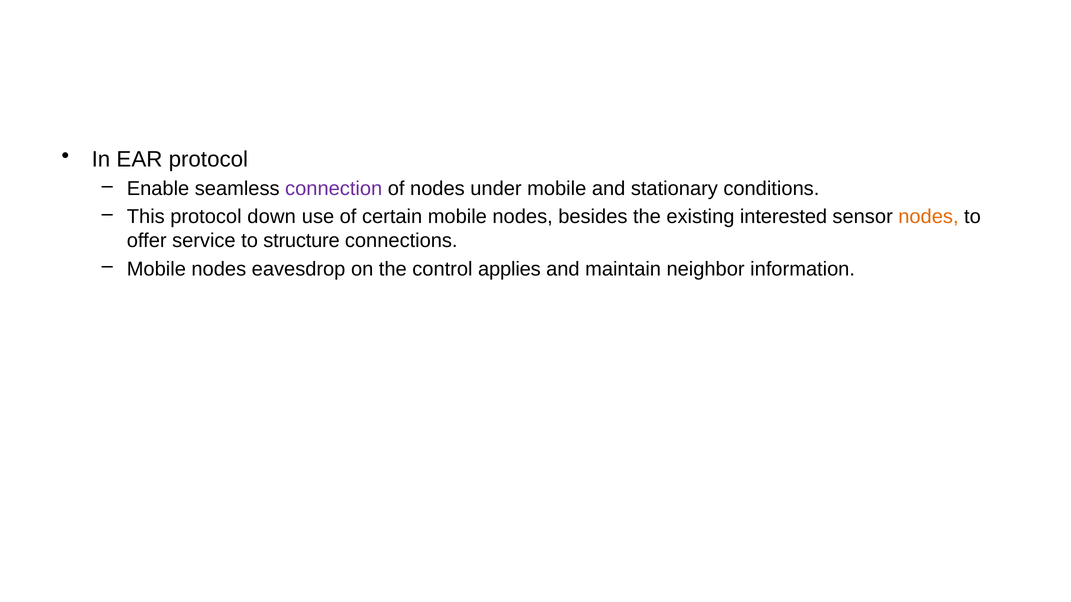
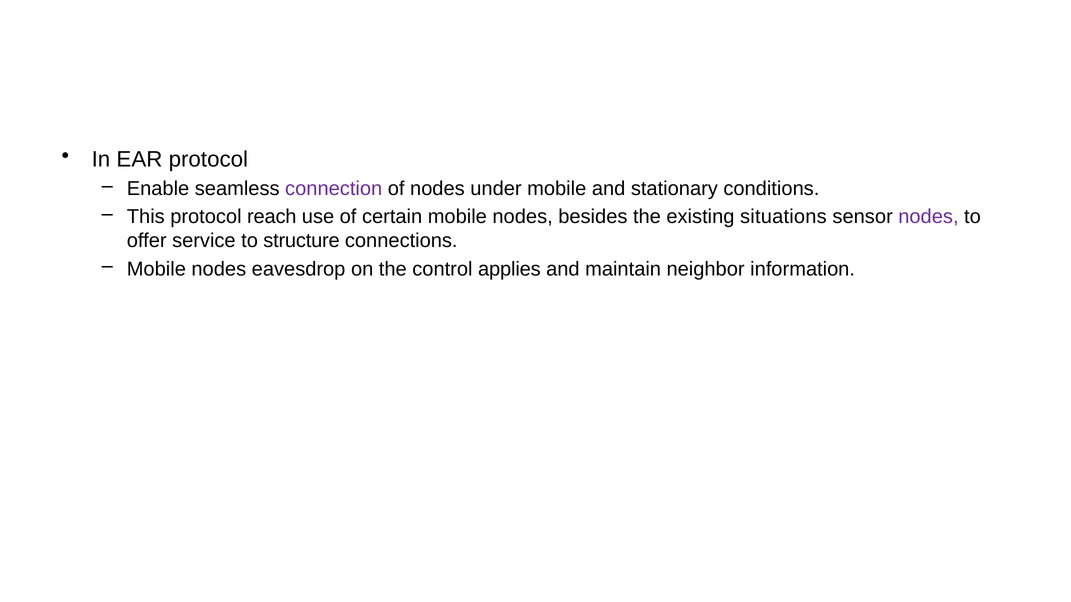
down: down -> reach (272, 217)
interested: interested -> situations (783, 217)
nodes colour: orange -> purple (928, 217)
